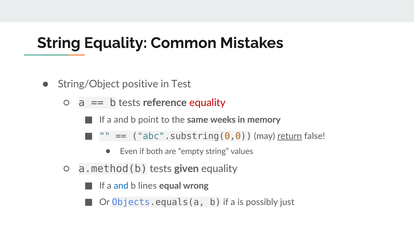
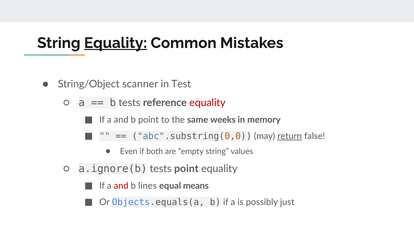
Equality underline: none -> present (116, 43)
positive: positive -> scanner (140, 84)
a.method(b: a.method(b -> a.ignore(b (113, 169)
tests given: given -> point (186, 169)
and colour: blue -> red (121, 186)
wrong: wrong -> means (196, 186)
